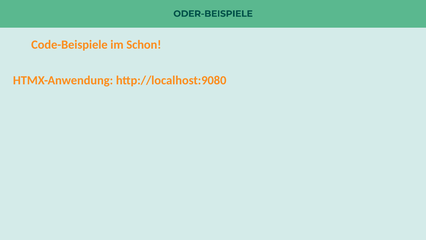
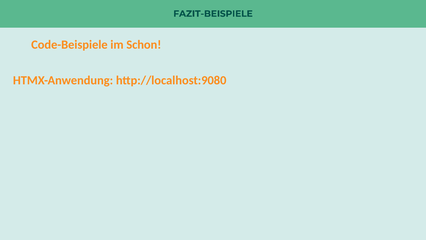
ODER-BEISPIELE: ODER-BEISPIELE -> FAZIT-BEISPIELE (213, 14)
